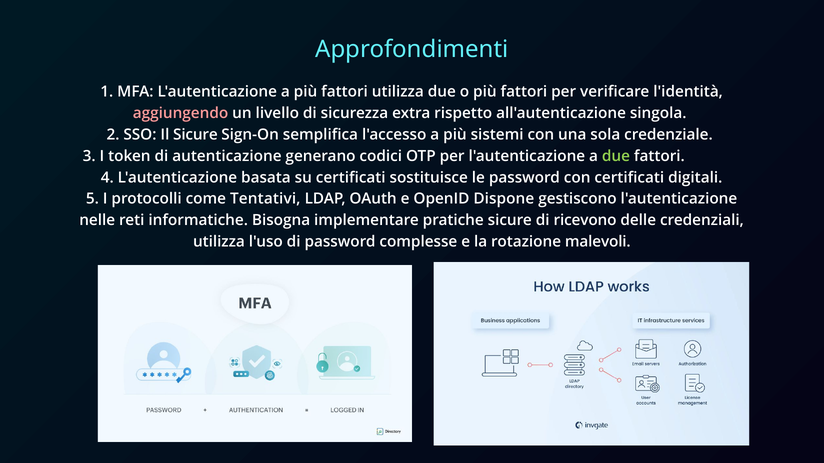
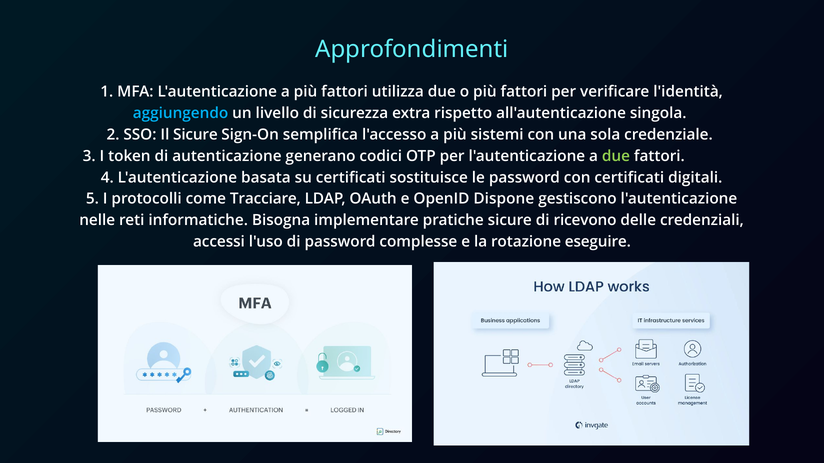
aggiungendo colour: pink -> light blue (181, 113)
Tentativi: Tentativi -> Tracciare (265, 199)
utilizza: utilizza -> accessi (219, 242)
malevoli: malevoli -> eseguire (598, 242)
